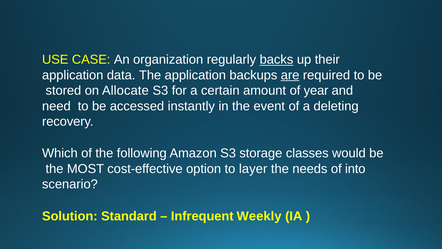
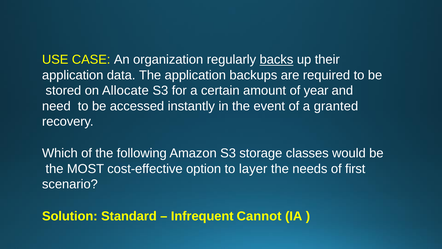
are underline: present -> none (290, 75)
deleting: deleting -> granted (336, 106)
into: into -> first (355, 169)
Weekly: Weekly -> Cannot (259, 216)
